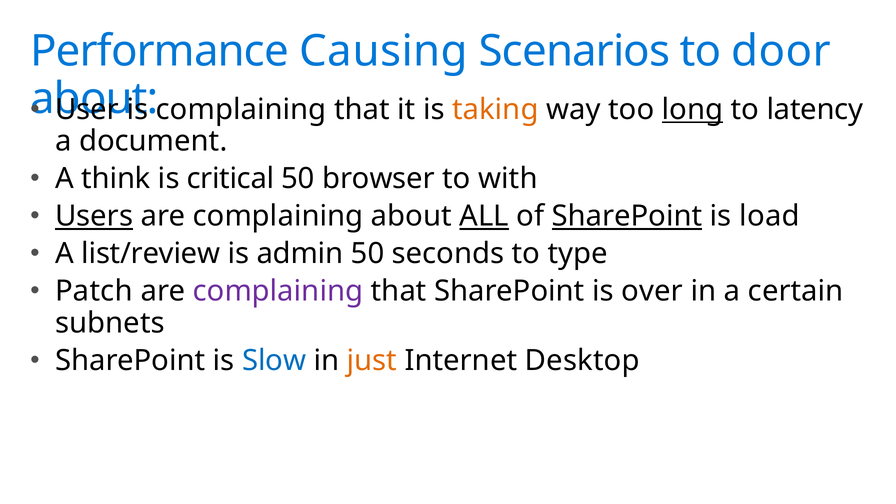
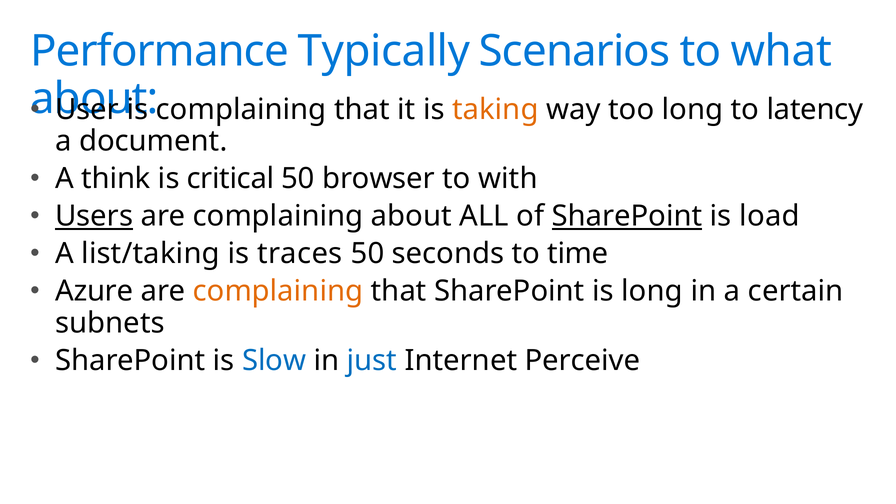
Causing: Causing -> Typically (384, 51)
door: door -> what (781, 51)
long underline: present -> none (693, 110)
ALL underline: present -> none (484, 216)
list/review: list/review -> list/taking (151, 254)
admin: admin -> traces (300, 254)
type: type -> time (578, 254)
Patch: Patch -> Azure (94, 291)
complaining colour: purple -> orange (278, 291)
is over: over -> long (652, 291)
just colour: orange -> blue (372, 360)
Desktop: Desktop -> Perceive (582, 360)
